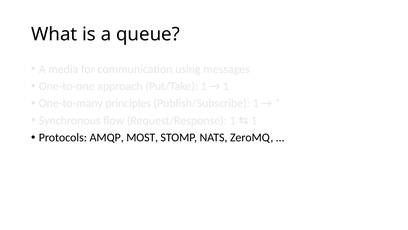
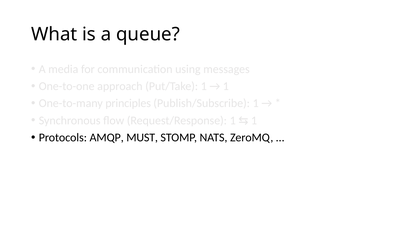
MOST: MOST -> MUST (142, 137)
